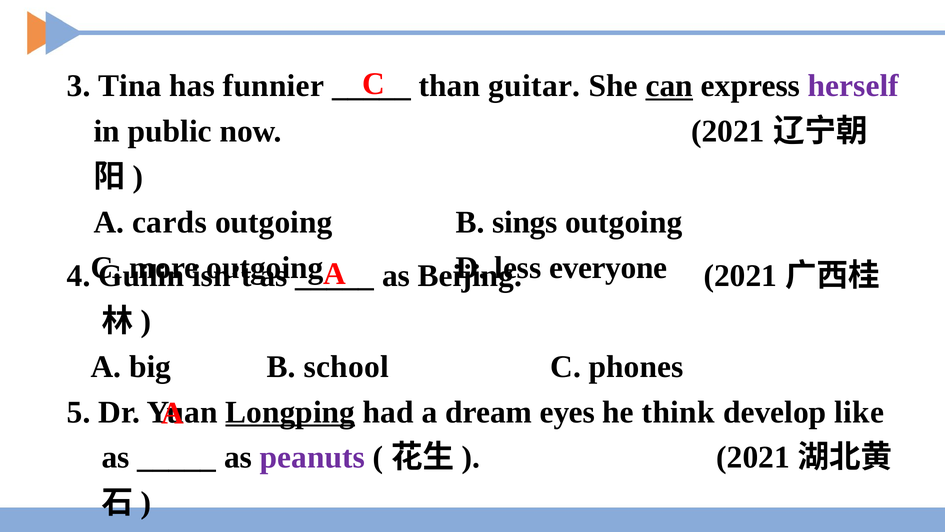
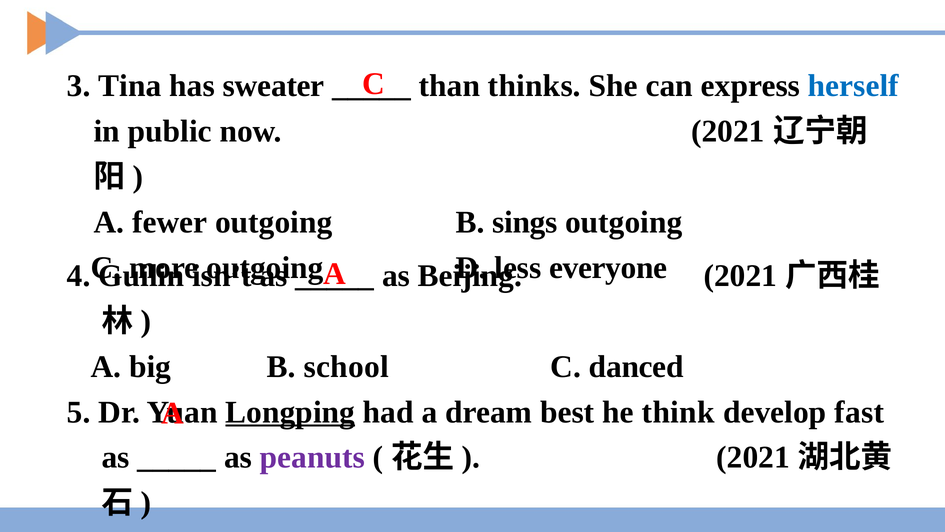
funnier: funnier -> sweater (274, 86)
guitar: guitar -> thinks (534, 86)
can underline: present -> none (669, 86)
herself colour: purple -> blue (853, 86)
cards: cards -> fewer (170, 222)
phones: phones -> danced (636, 366)
eyes: eyes -> best (567, 412)
like: like -> fast (859, 412)
